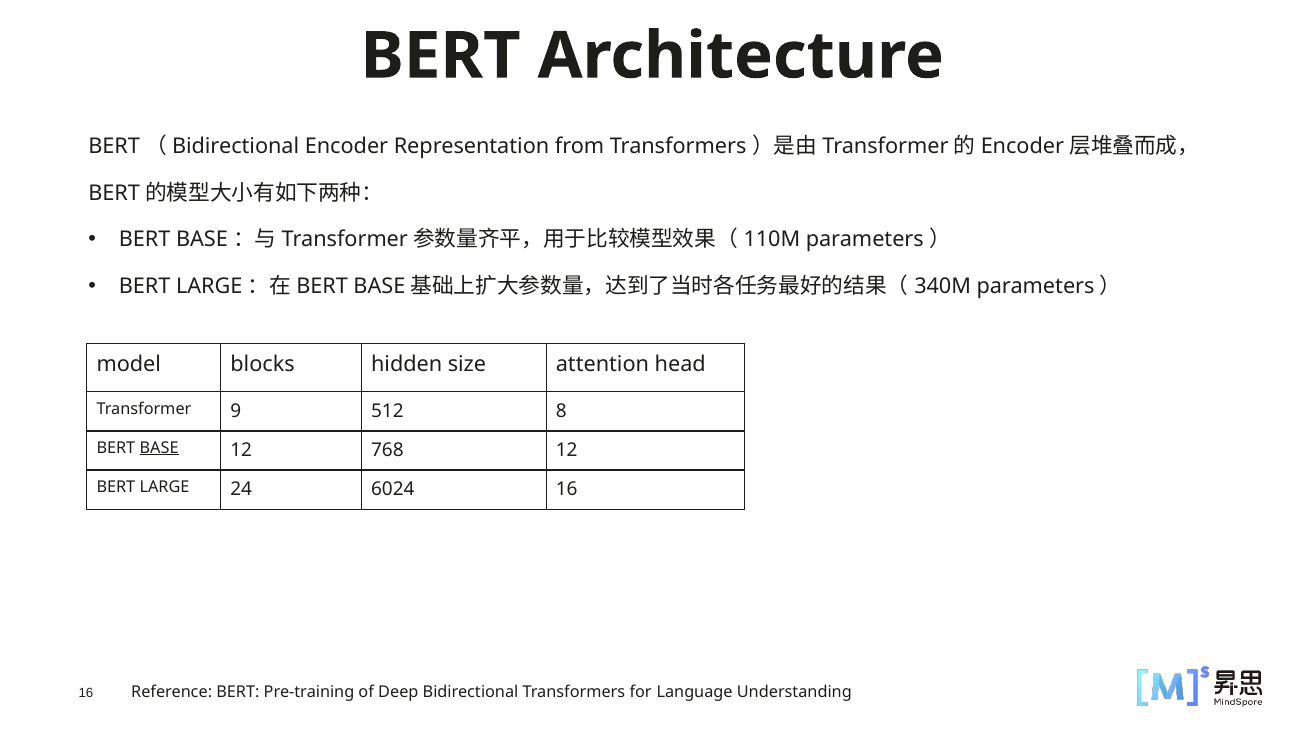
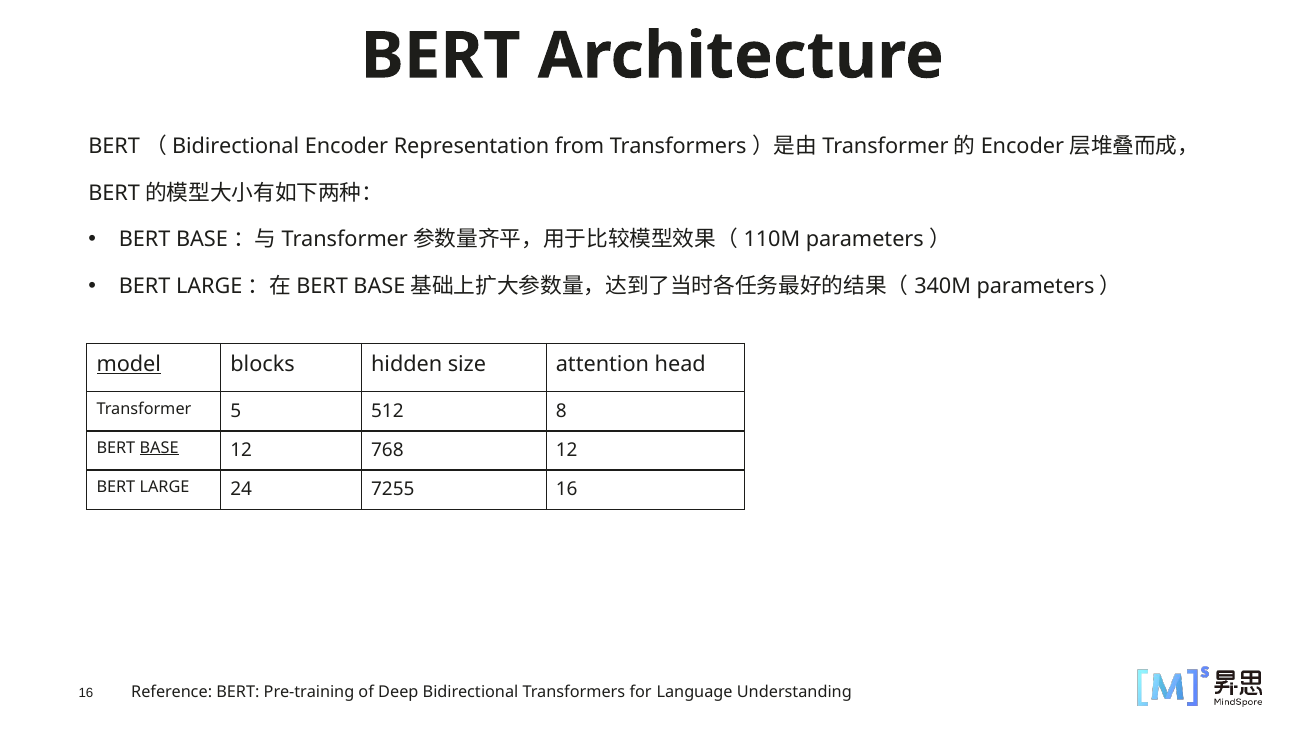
model underline: none -> present (129, 364)
9: 9 -> 5 (236, 411)
6024: 6024 -> 7255 (393, 489)
